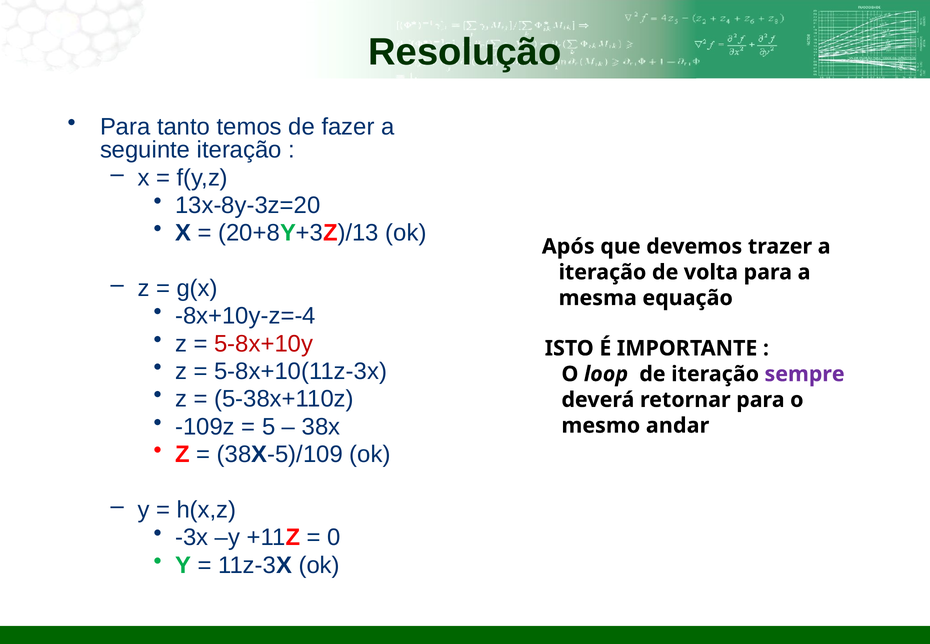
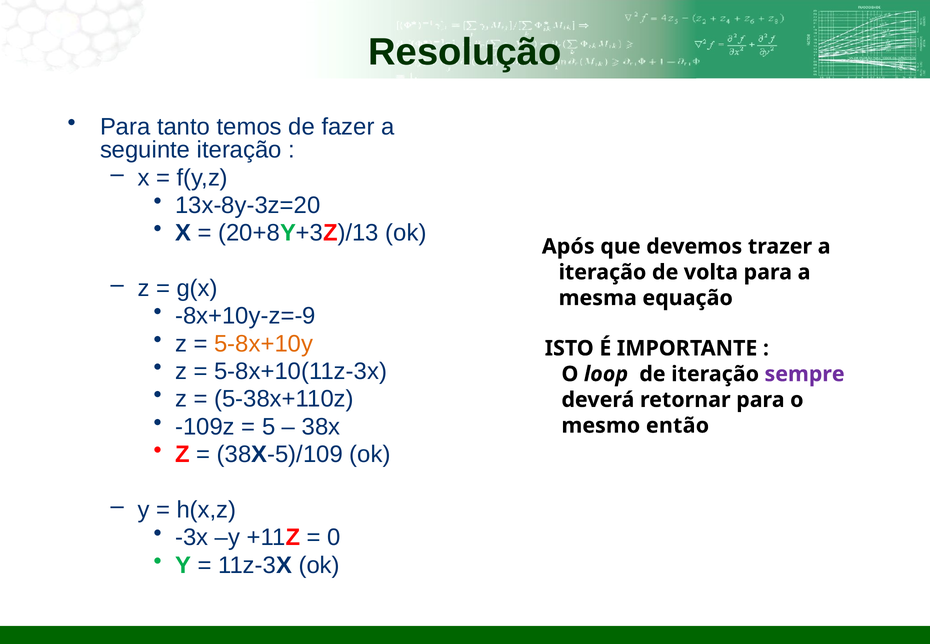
-8x+10y-z=-4: -8x+10y-z=-4 -> -8x+10y-z=-9 (245, 316)
5-8x+10y colour: red -> orange (264, 344)
andar: andar -> então (678, 425)
